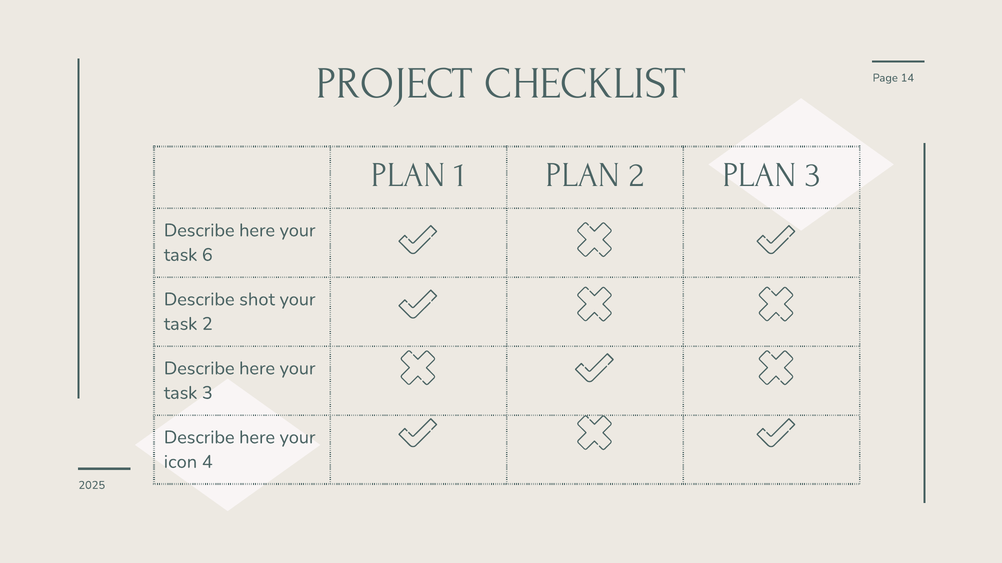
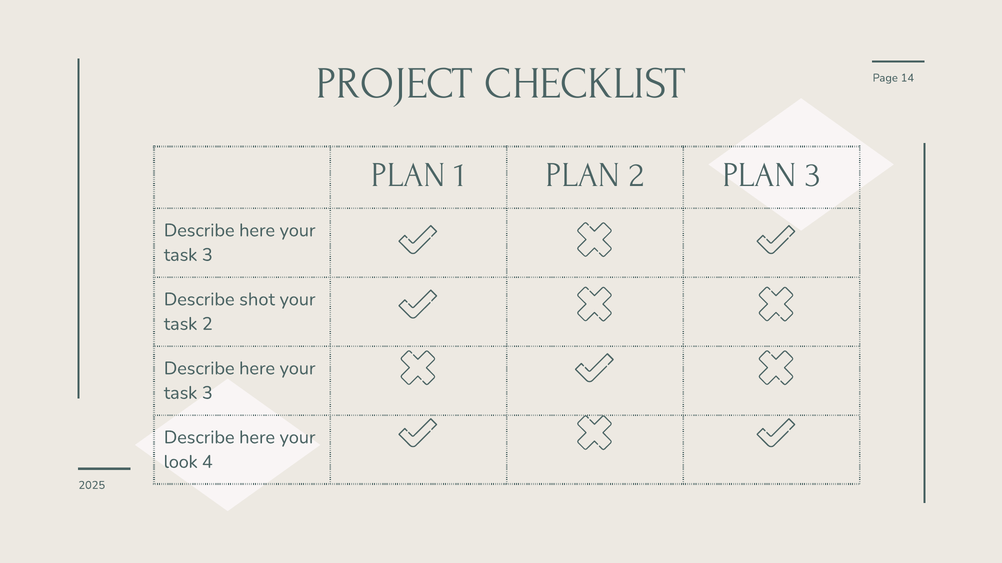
6: 6 -> 3 (207, 255)
icon: icon -> look (181, 462)
